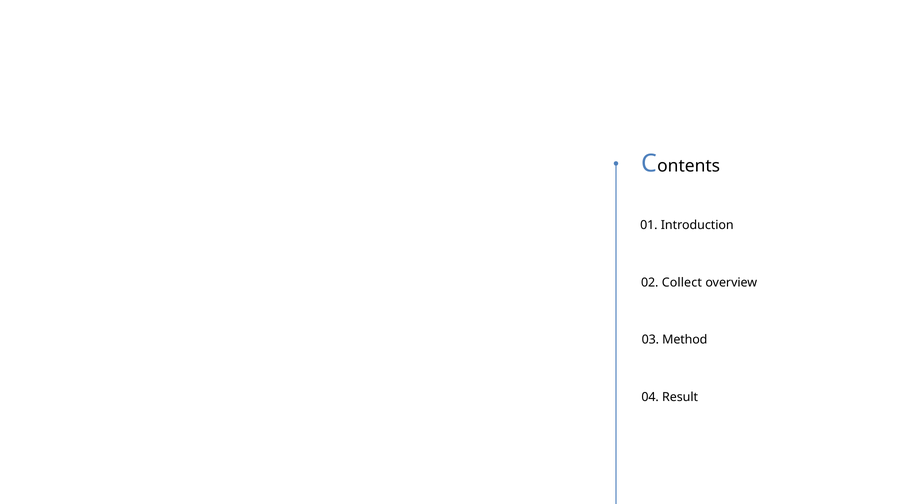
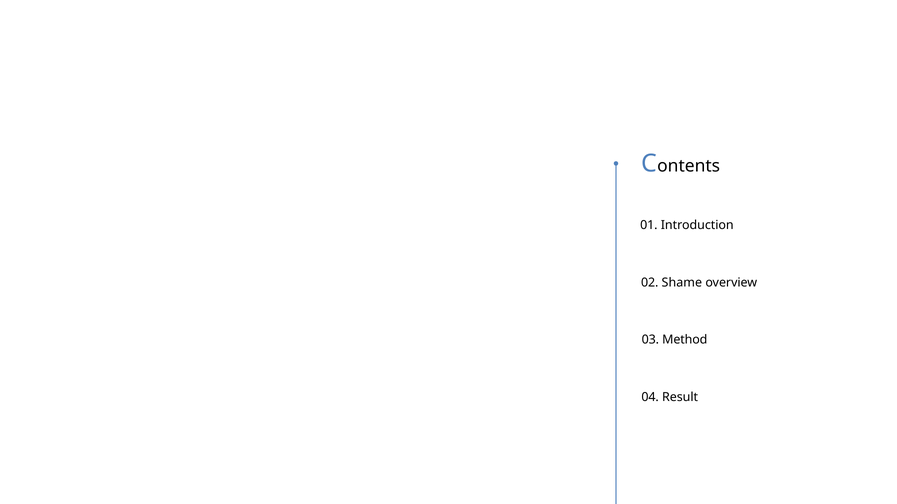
Collect: Collect -> Shame (682, 283)
